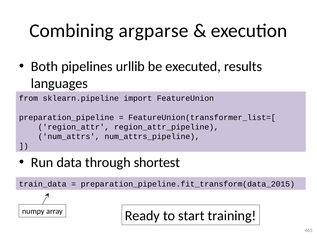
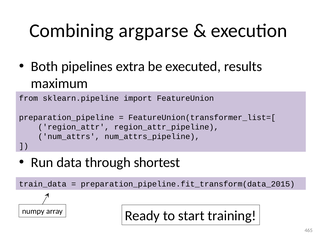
urllib: urllib -> extra (130, 67)
languages: languages -> maximum (59, 83)
